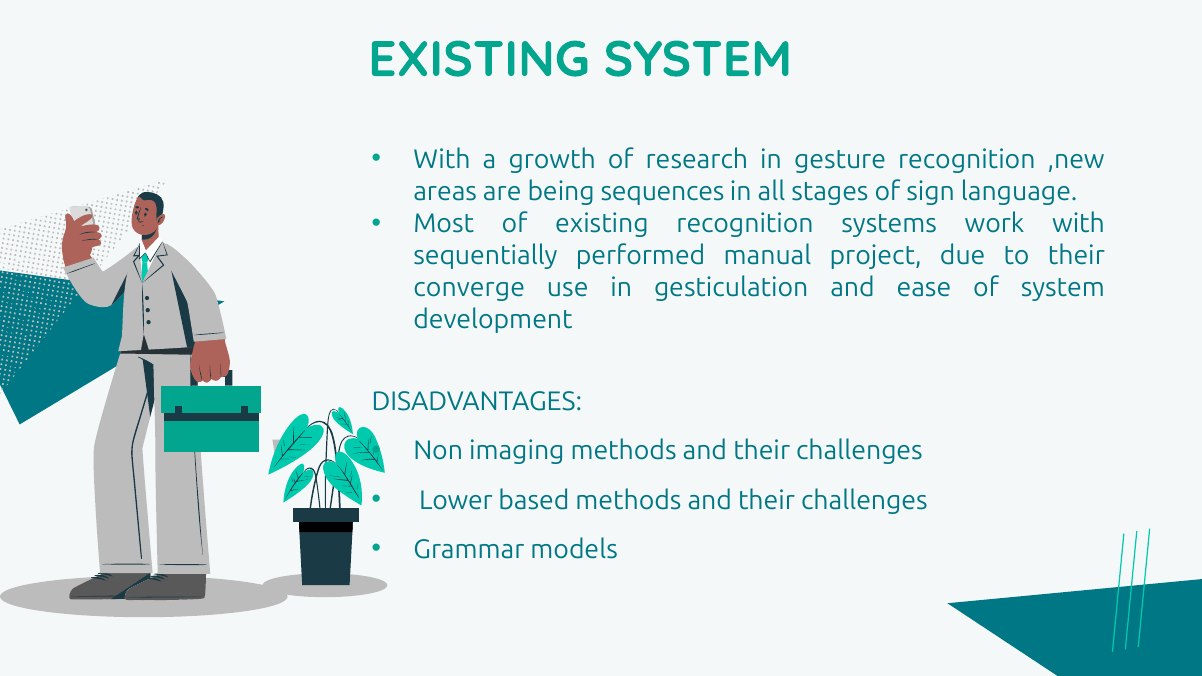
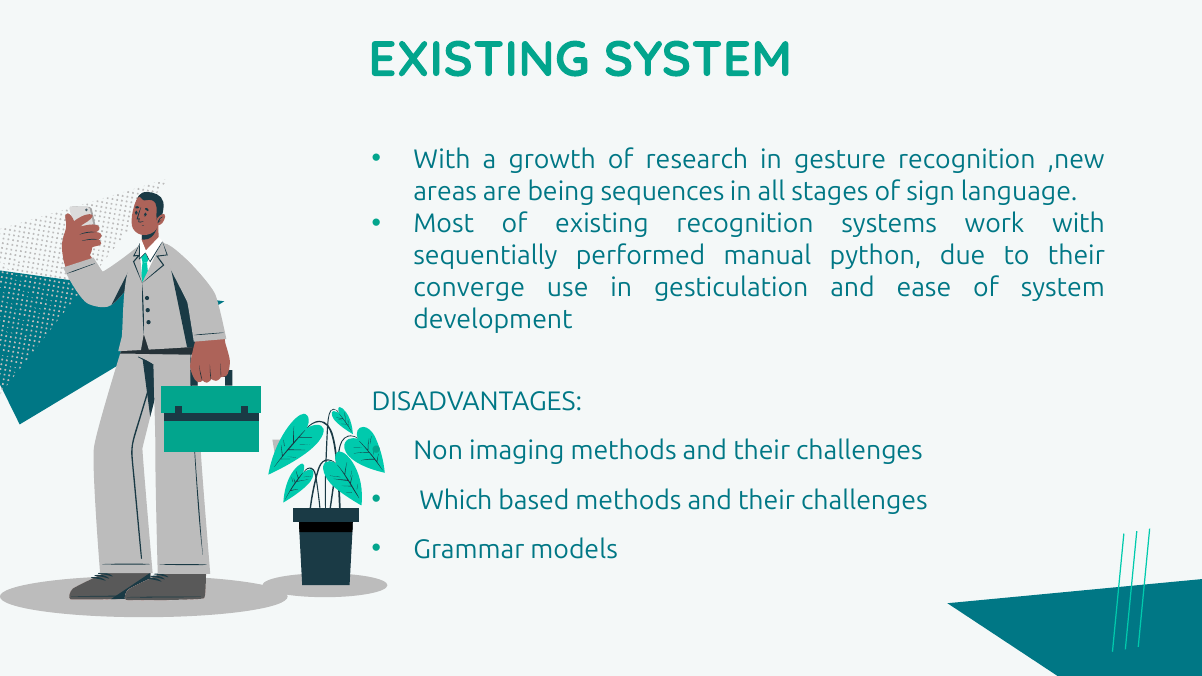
project: project -> python (876, 256)
Lower: Lower -> Which (456, 500)
